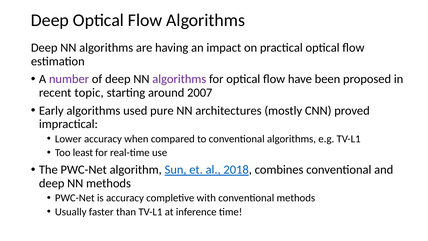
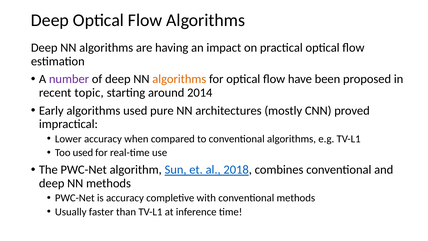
algorithms colour: purple -> orange (179, 79)
2007: 2007 -> 2014 (200, 93)
Too least: least -> used (83, 152)
